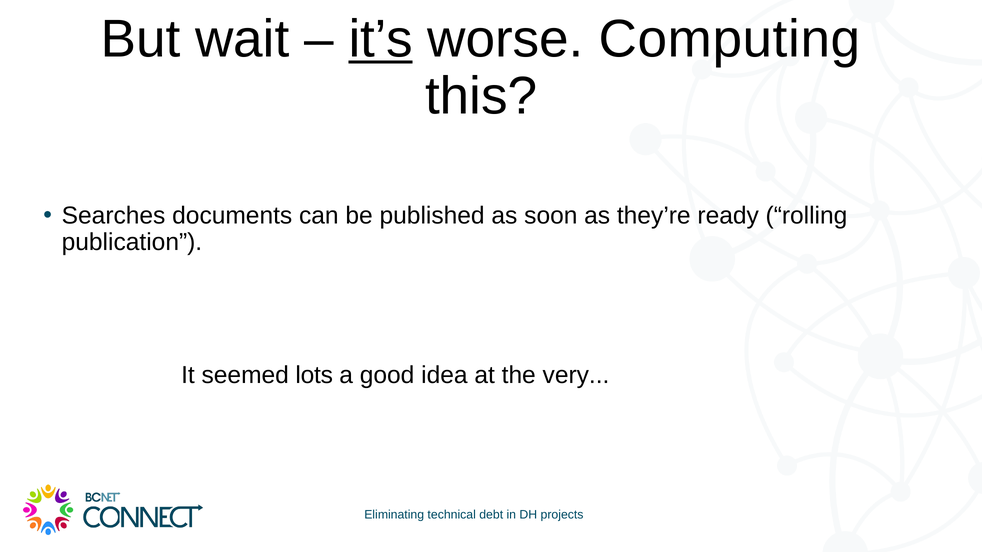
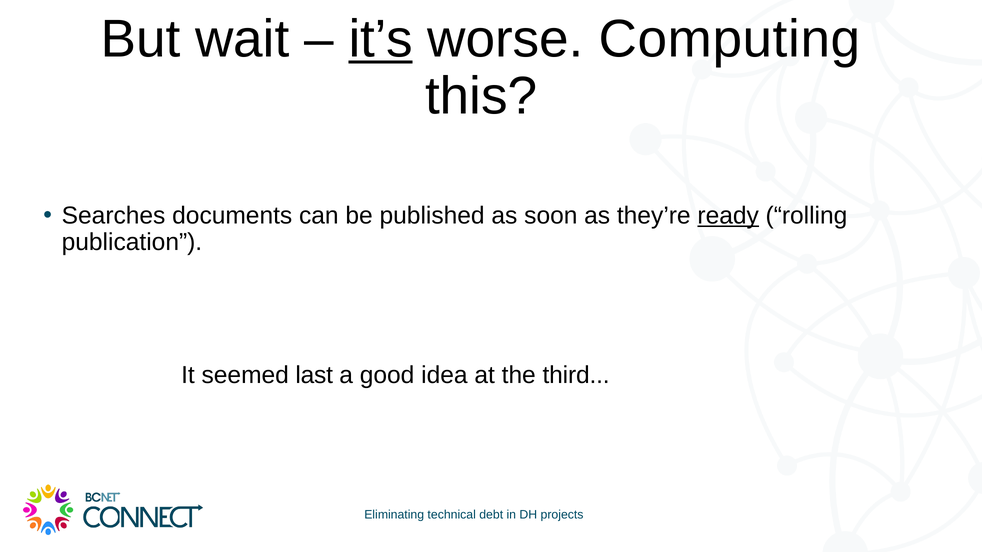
ready underline: none -> present (728, 216)
lots: lots -> last (314, 375)
very: very -> third (576, 375)
